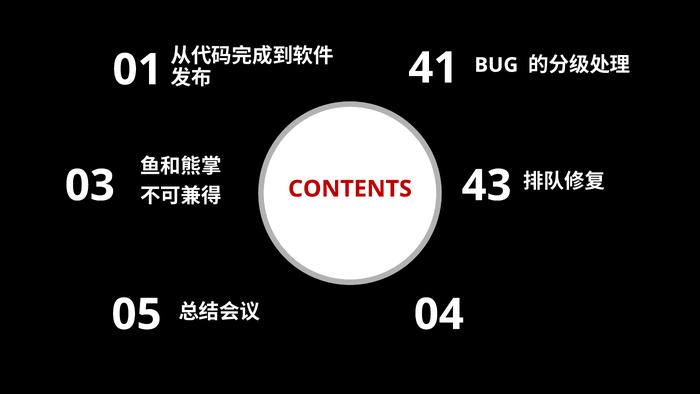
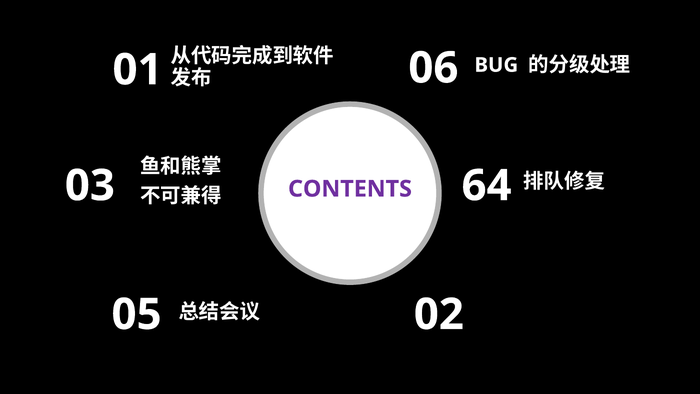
41: 41 -> 06 (433, 68)
CONTENTS colour: red -> purple (350, 189)
43: 43 -> 64 (487, 186)
04: 04 -> 02 (439, 314)
